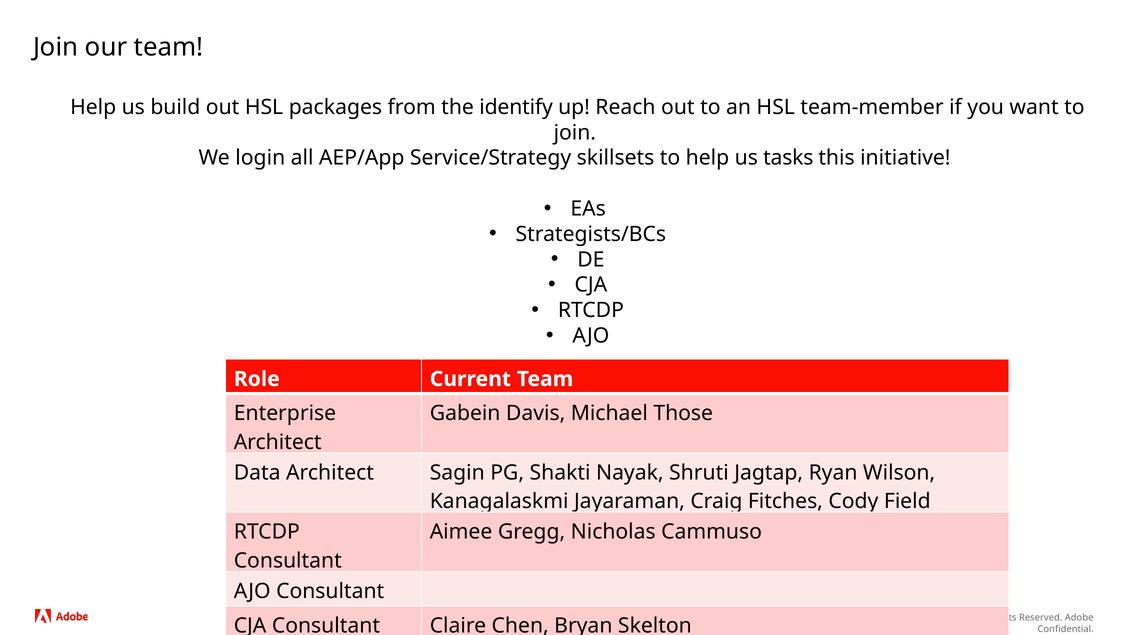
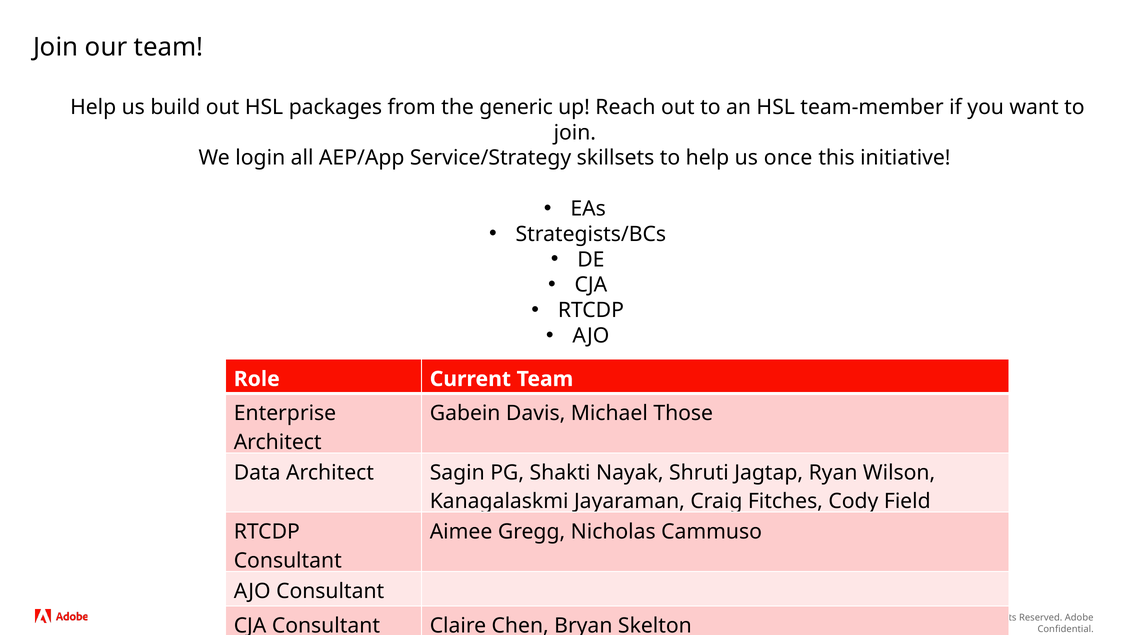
identify: identify -> generic (516, 107)
tasks: tasks -> once (788, 158)
